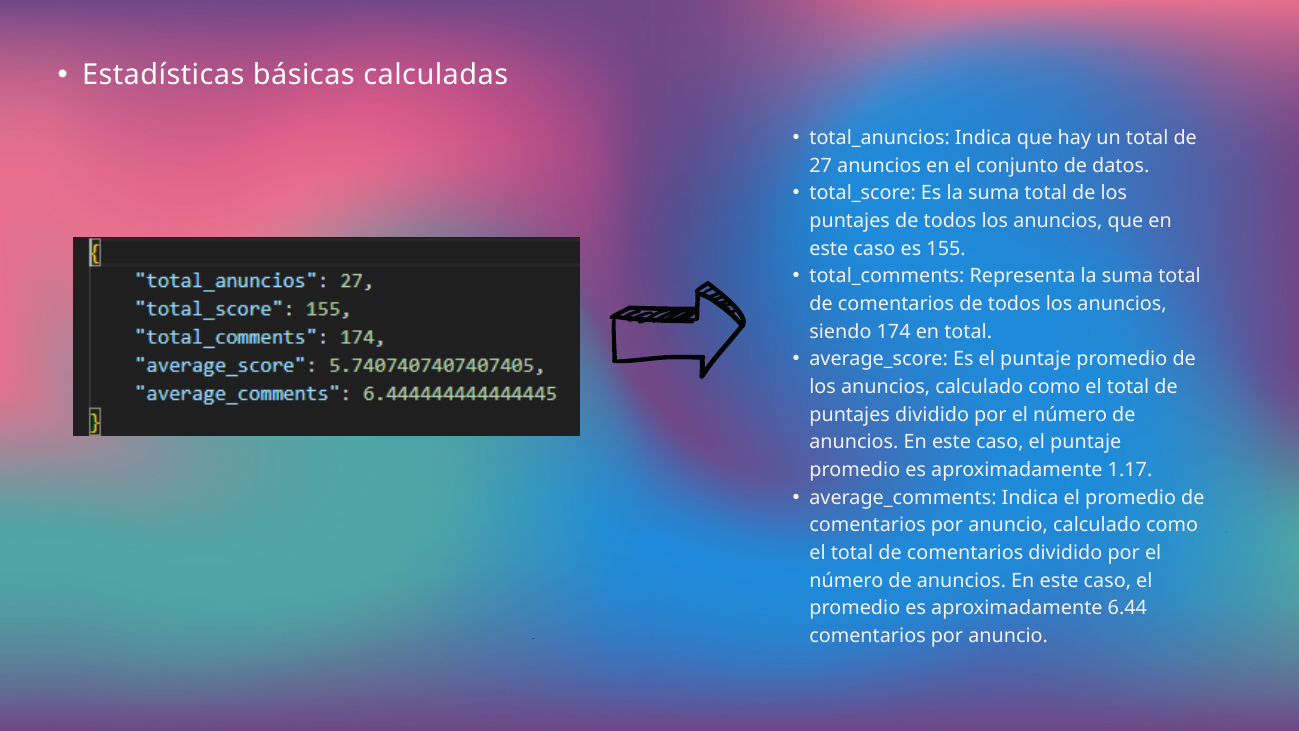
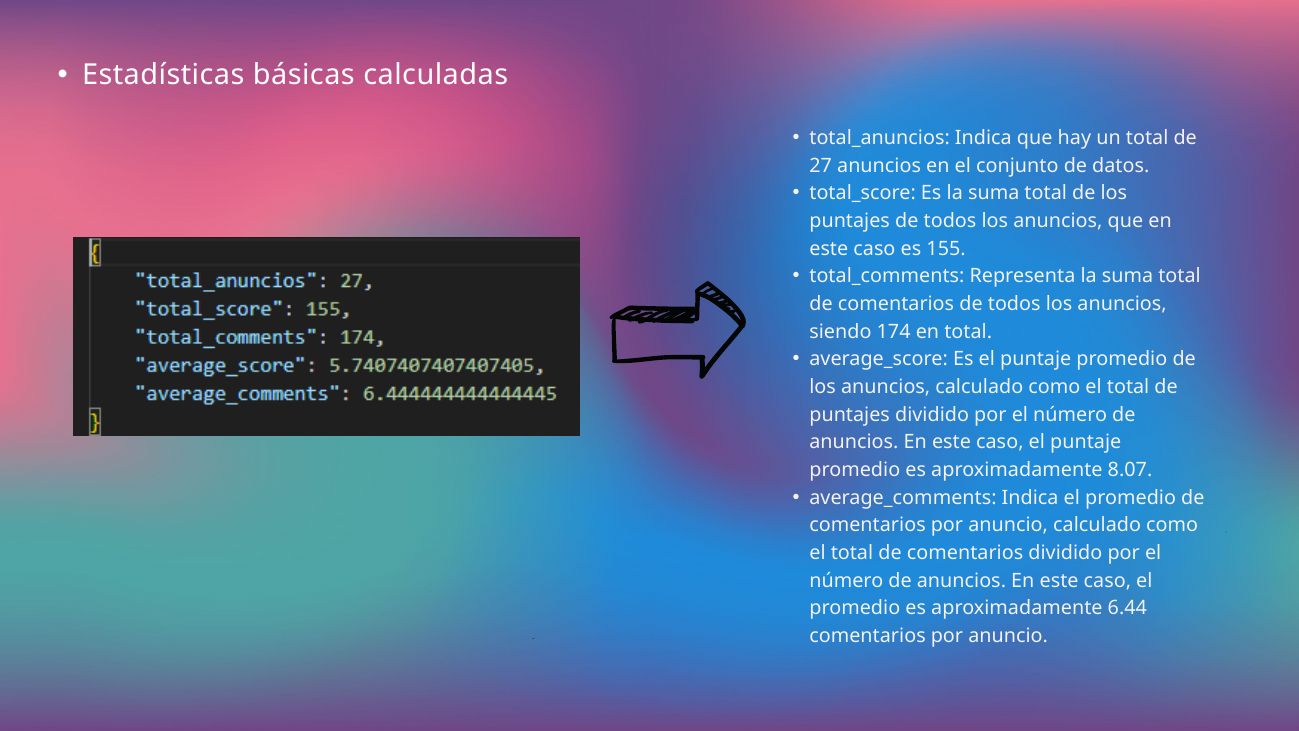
1.17: 1.17 -> 8.07 (1130, 470)
